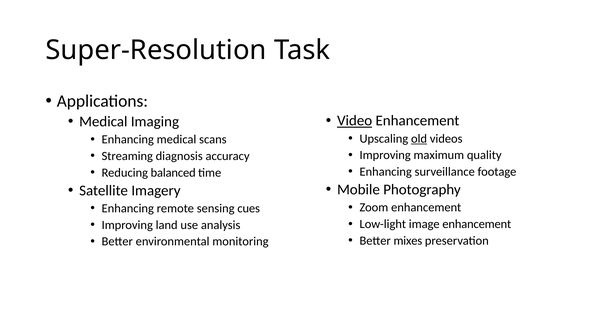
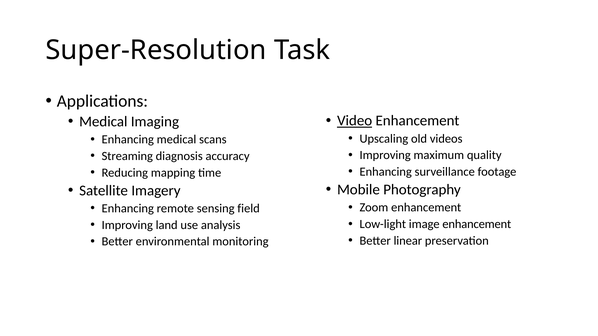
old underline: present -> none (419, 139)
balanced: balanced -> mapping (173, 173)
cues: cues -> field (249, 209)
mixes: mixes -> linear (408, 241)
